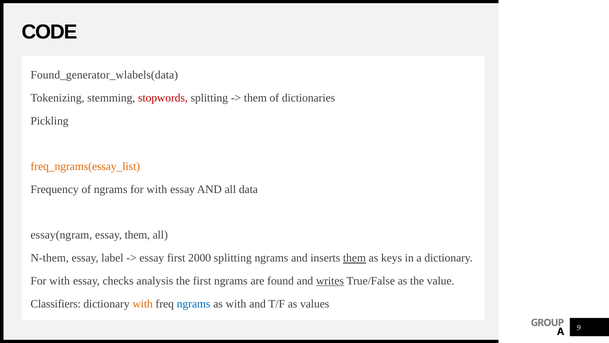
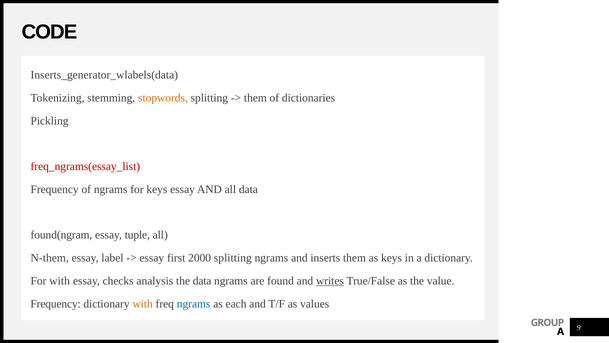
Found_generator_wlabels(data: Found_generator_wlabels(data -> Inserts_generator_wlabels(data (104, 75)
stopwords colour: red -> orange (163, 98)
freq_ngrams(essay_list colour: orange -> red (85, 166)
ngrams for with: with -> keys (157, 189)
essay(ngram: essay(ngram -> found(ngram (61, 235)
essay them: them -> tuple (137, 235)
them underline: present -> none (354, 258)
the first: first -> data (202, 281)
Classifiers: Classifiers -> Frequency (56, 303)
as with: with -> each (236, 303)
